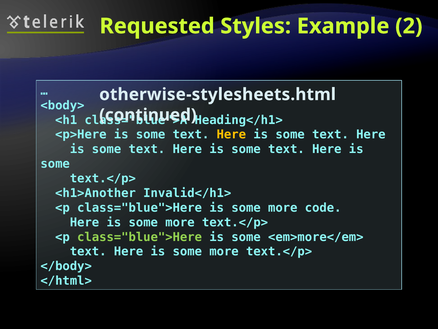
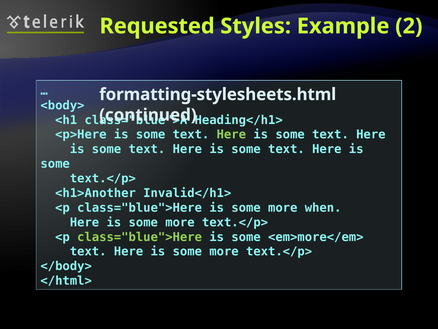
otherwise-stylesheets.html: otherwise-stylesheets.html -> formatting-stylesheets.html (218, 94)
Here colour: yellow -> light green (231, 134)
code: code -> when (323, 207)
